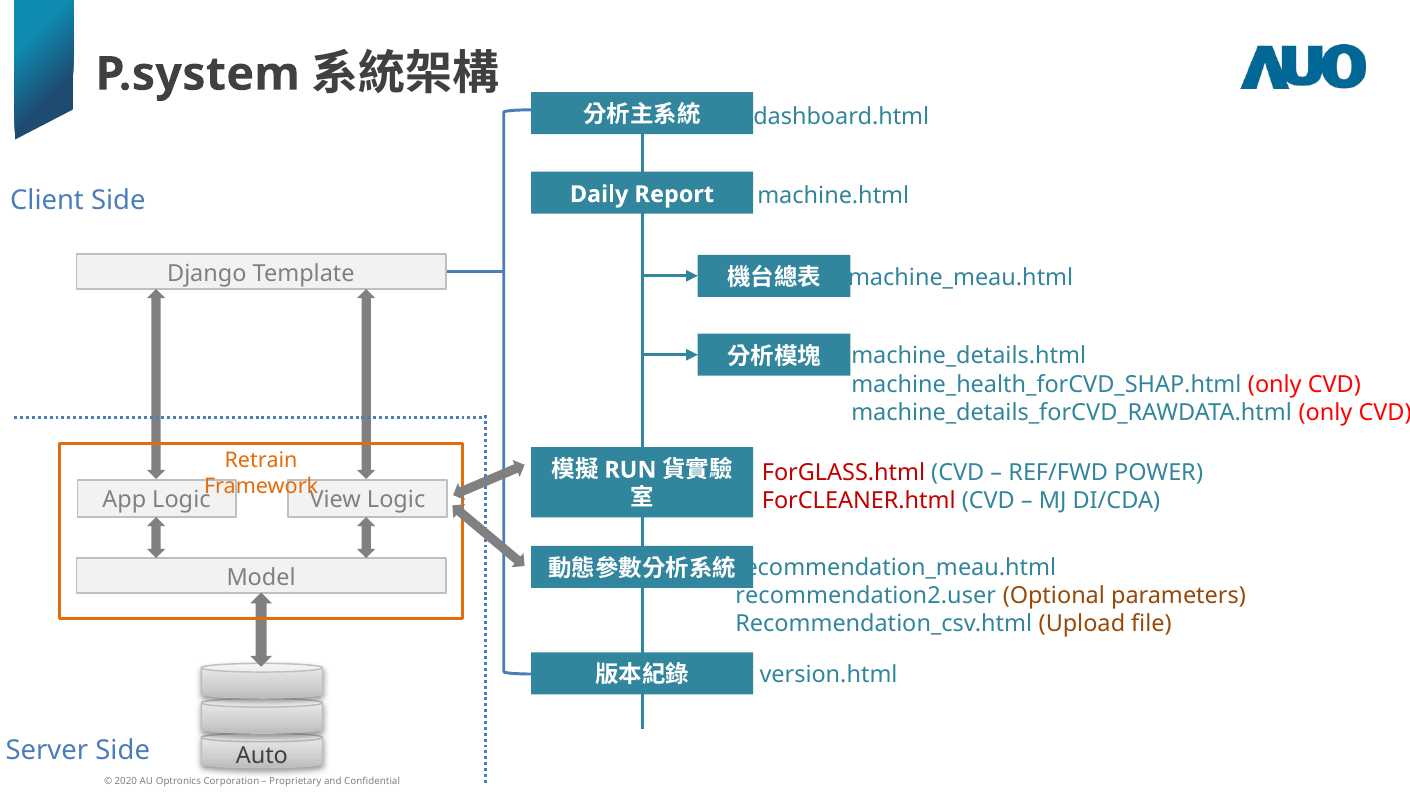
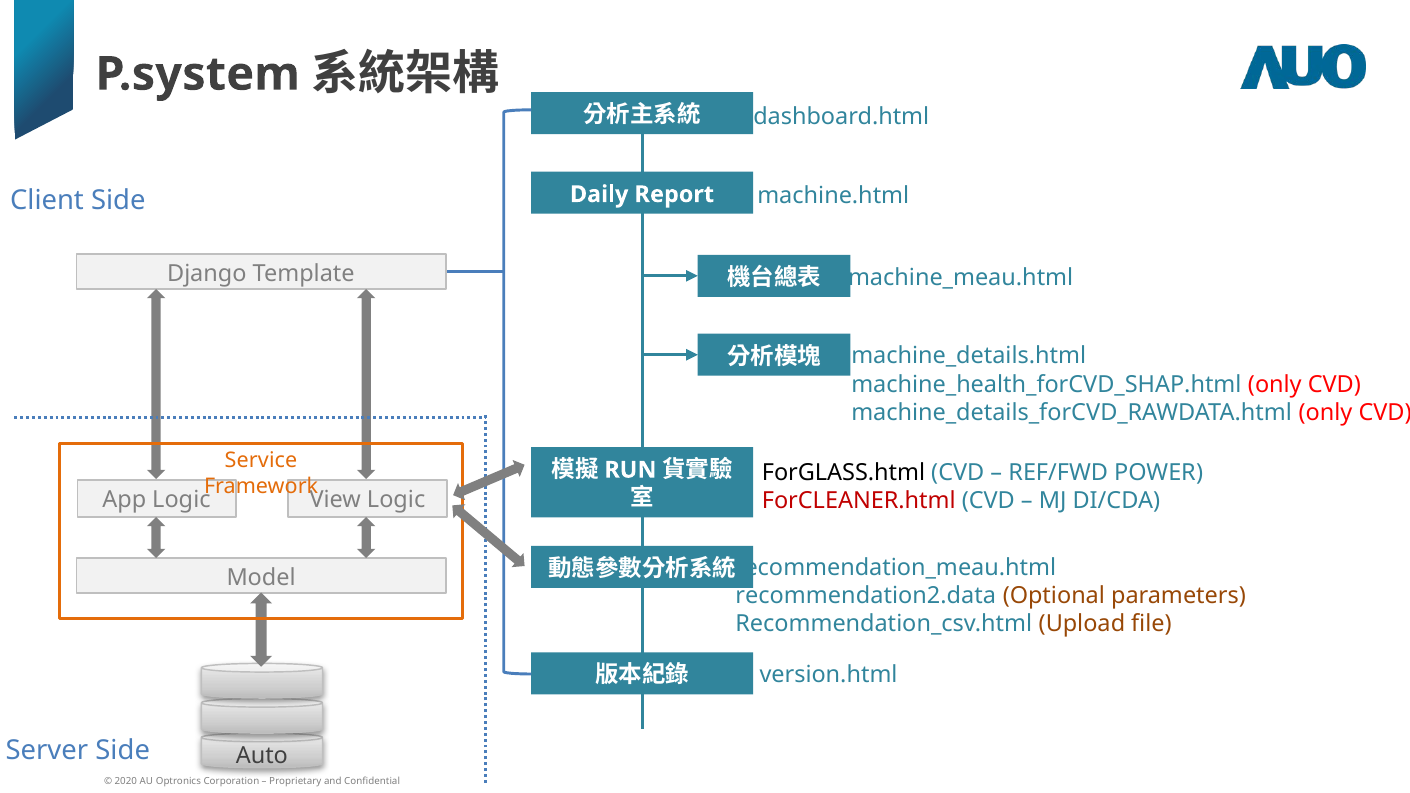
Retrain: Retrain -> Service (261, 461)
ForGLASS.html colour: red -> black (844, 473)
recommendation2.user: recommendation2.user -> recommendation2.data (866, 596)
